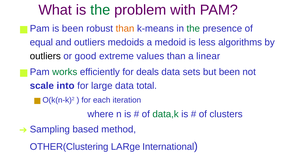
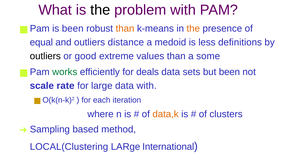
the colour: green -> black (100, 10)
the colour: green -> orange (193, 29)
medoids: medoids -> distance (126, 42)
algorithms: algorithms -> definitions (240, 42)
linear: linear -> some (208, 56)
into: into -> rate (66, 86)
data total: total -> with (147, 86)
data,k colour: green -> orange (166, 114)
OTHER(Clustering: OTHER(Clustering -> LOCAL(Clustering (69, 147)
